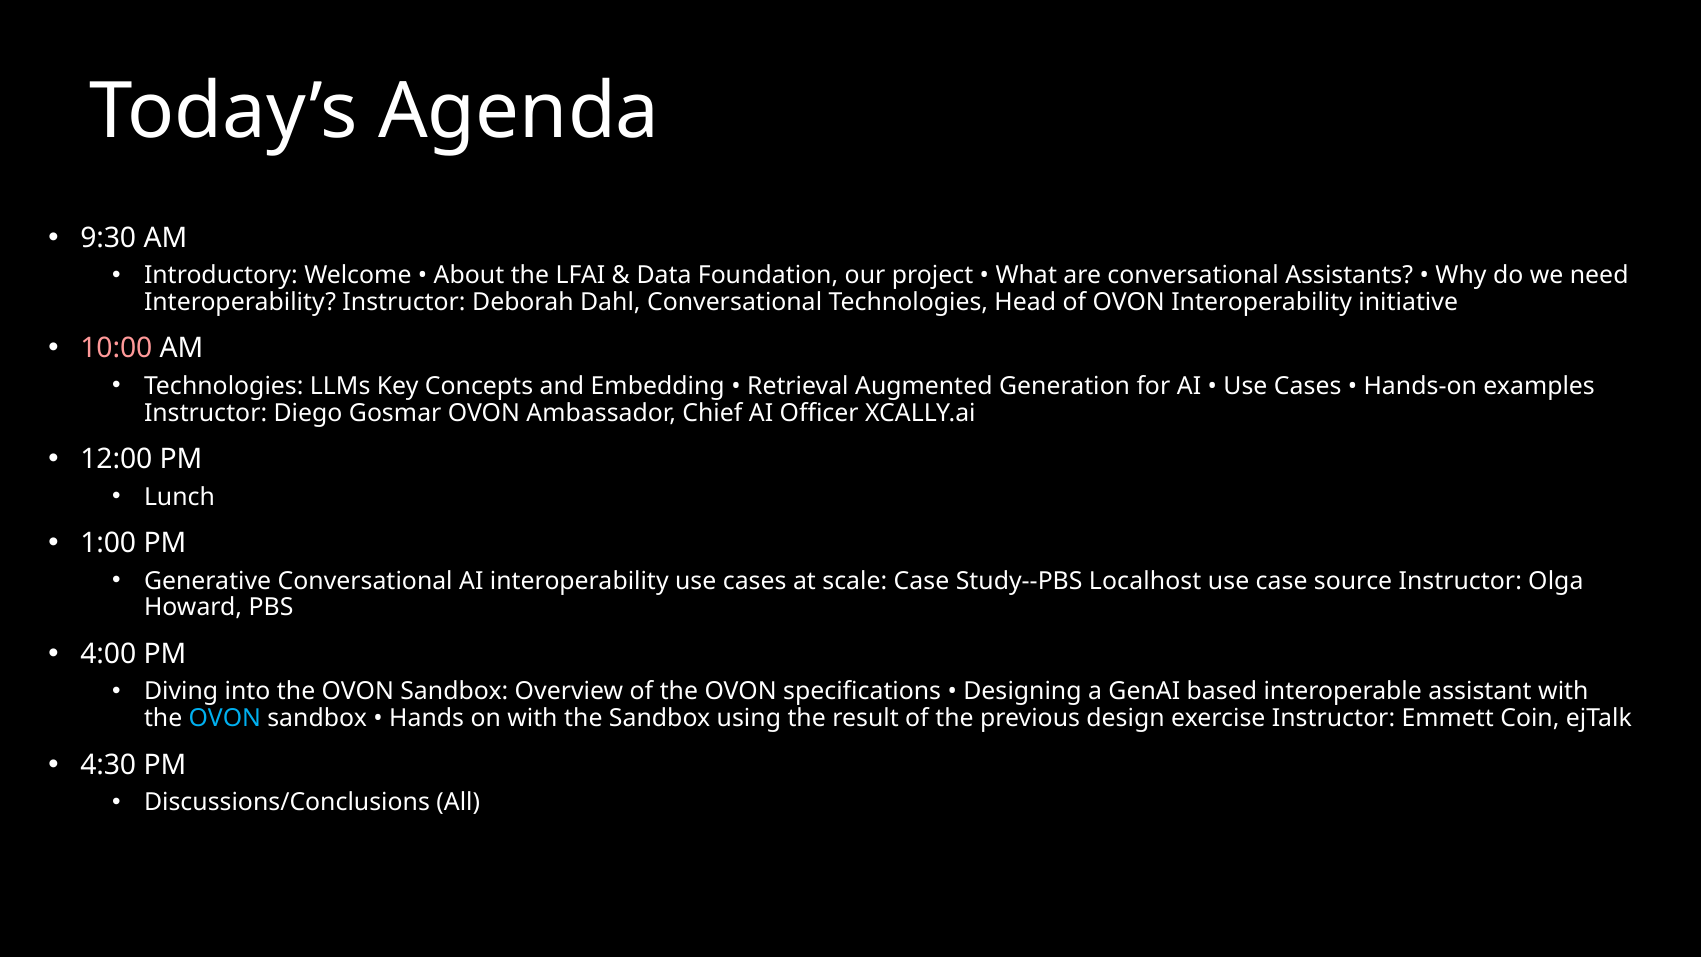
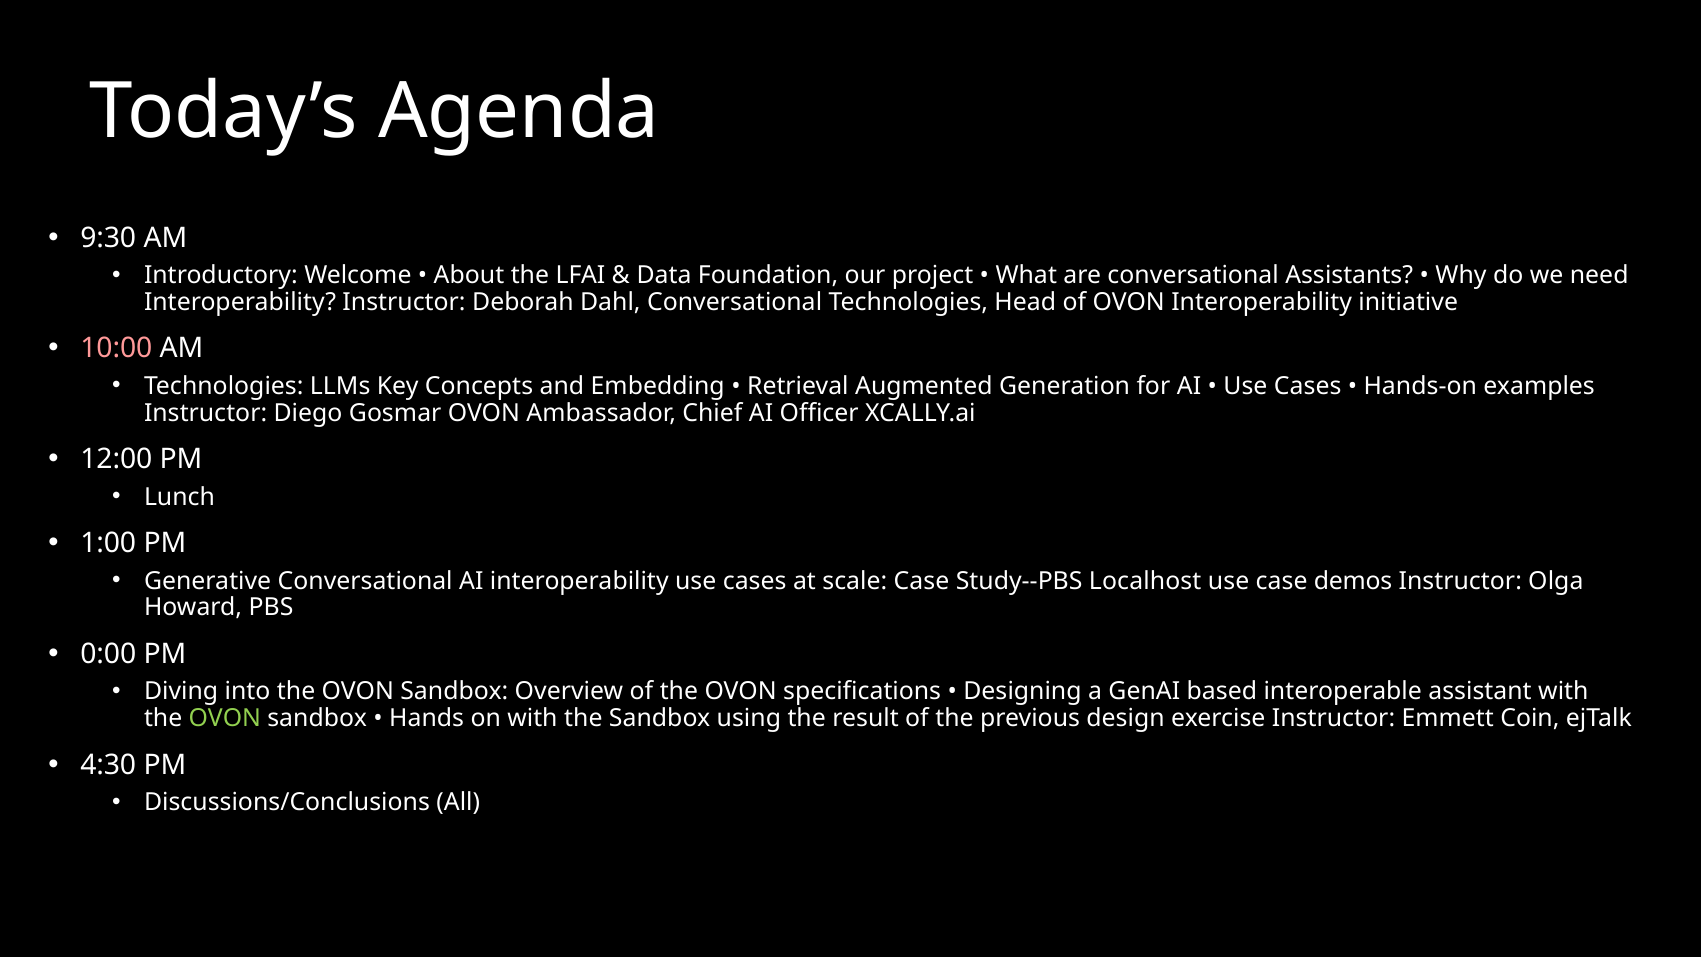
source: source -> demos (1353, 581)
4:00: 4:00 -> 0:00 (108, 654)
OVON colour: light blue -> light green (225, 718)
